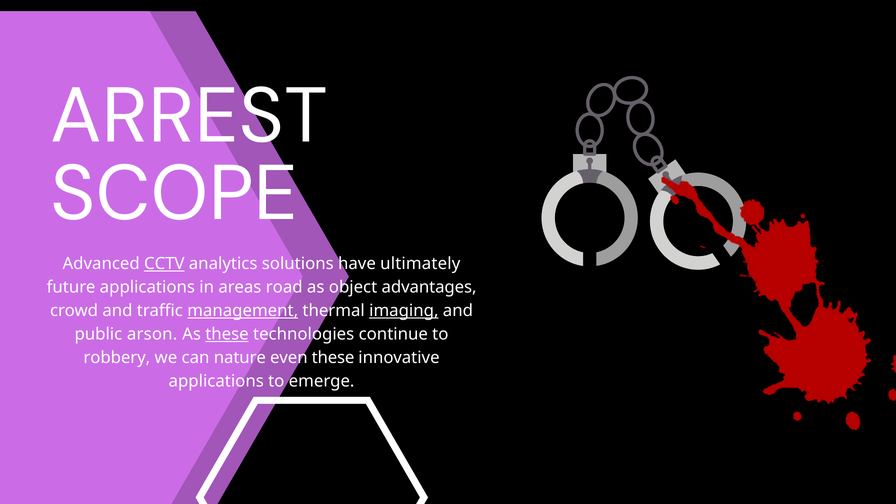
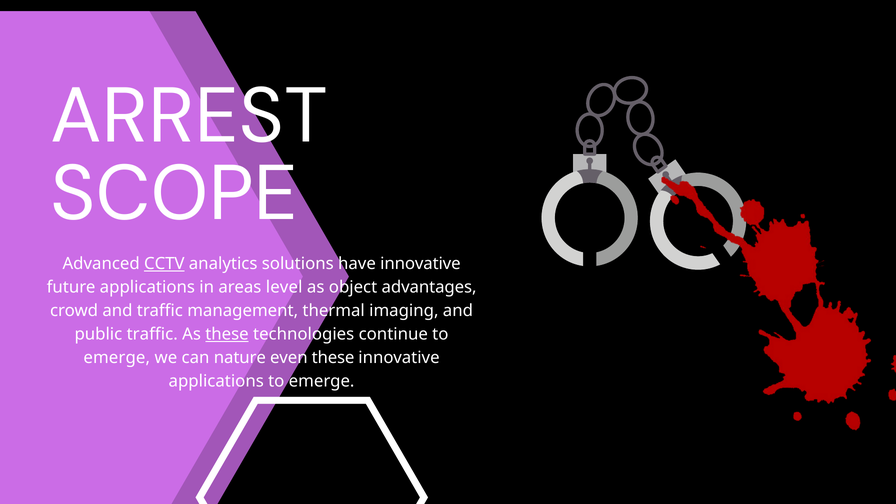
have ultimately: ultimately -> innovative (420, 264)
road: road -> level (284, 287)
management underline: present -> none (243, 311)
imaging underline: present -> none (404, 311)
public arson: arson -> traffic (152, 334)
robbery: robbery -> emerge (117, 358)
